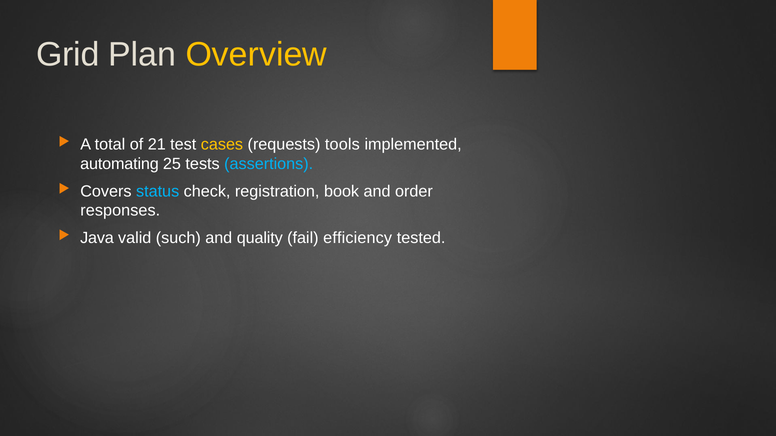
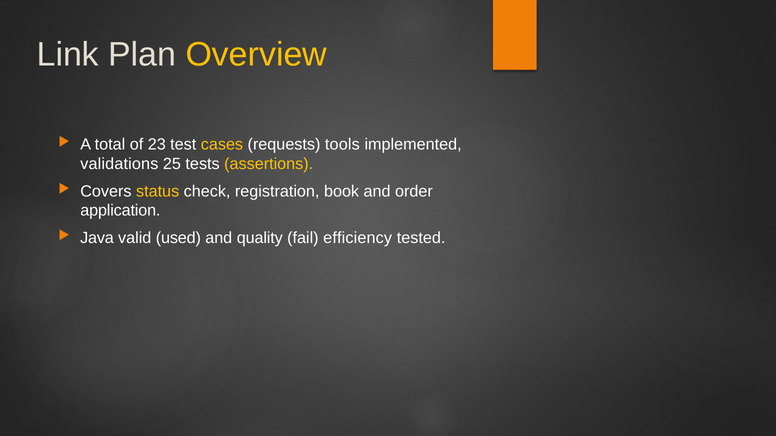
Grid: Grid -> Link (68, 54)
21: 21 -> 23 (157, 144)
automating: automating -> validations (119, 164)
assertions colour: light blue -> yellow (269, 164)
status colour: light blue -> yellow (158, 191)
responses: responses -> application (120, 211)
such: such -> used (178, 238)
